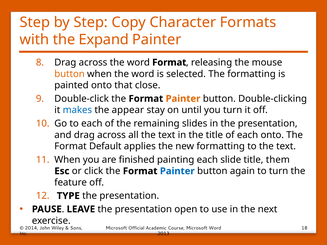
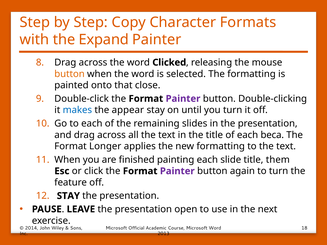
word Format: Format -> Clicked (169, 63)
Painter colour: orange -> purple (183, 99)
each onto: onto -> beca (272, 135)
Default: Default -> Longer (105, 146)
Painter colour: blue -> purple (177, 171)
TYPE: TYPE -> STAY (68, 196)
